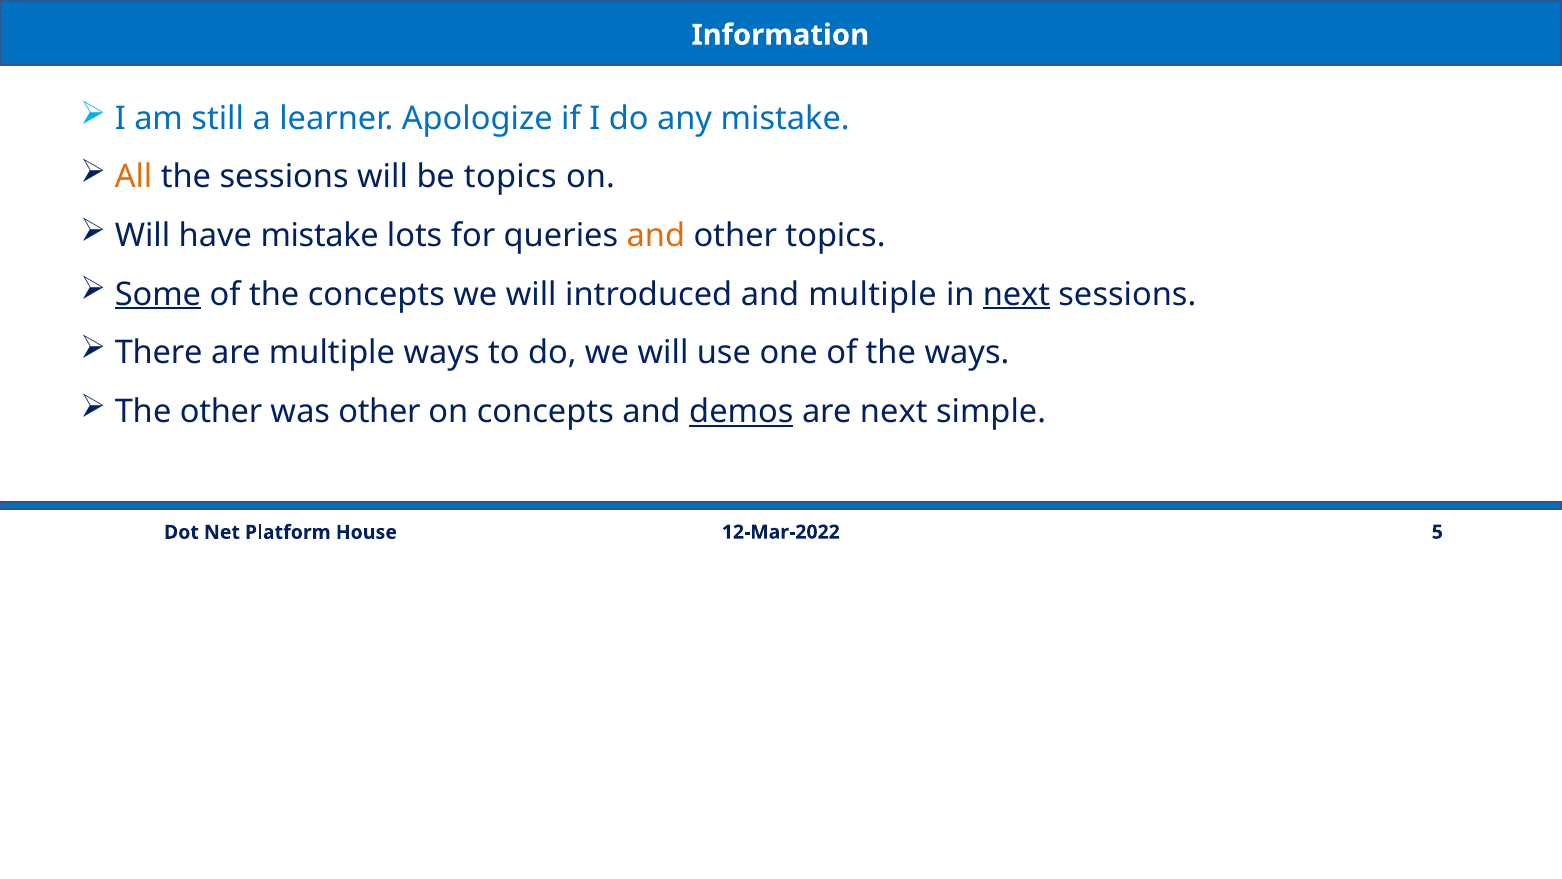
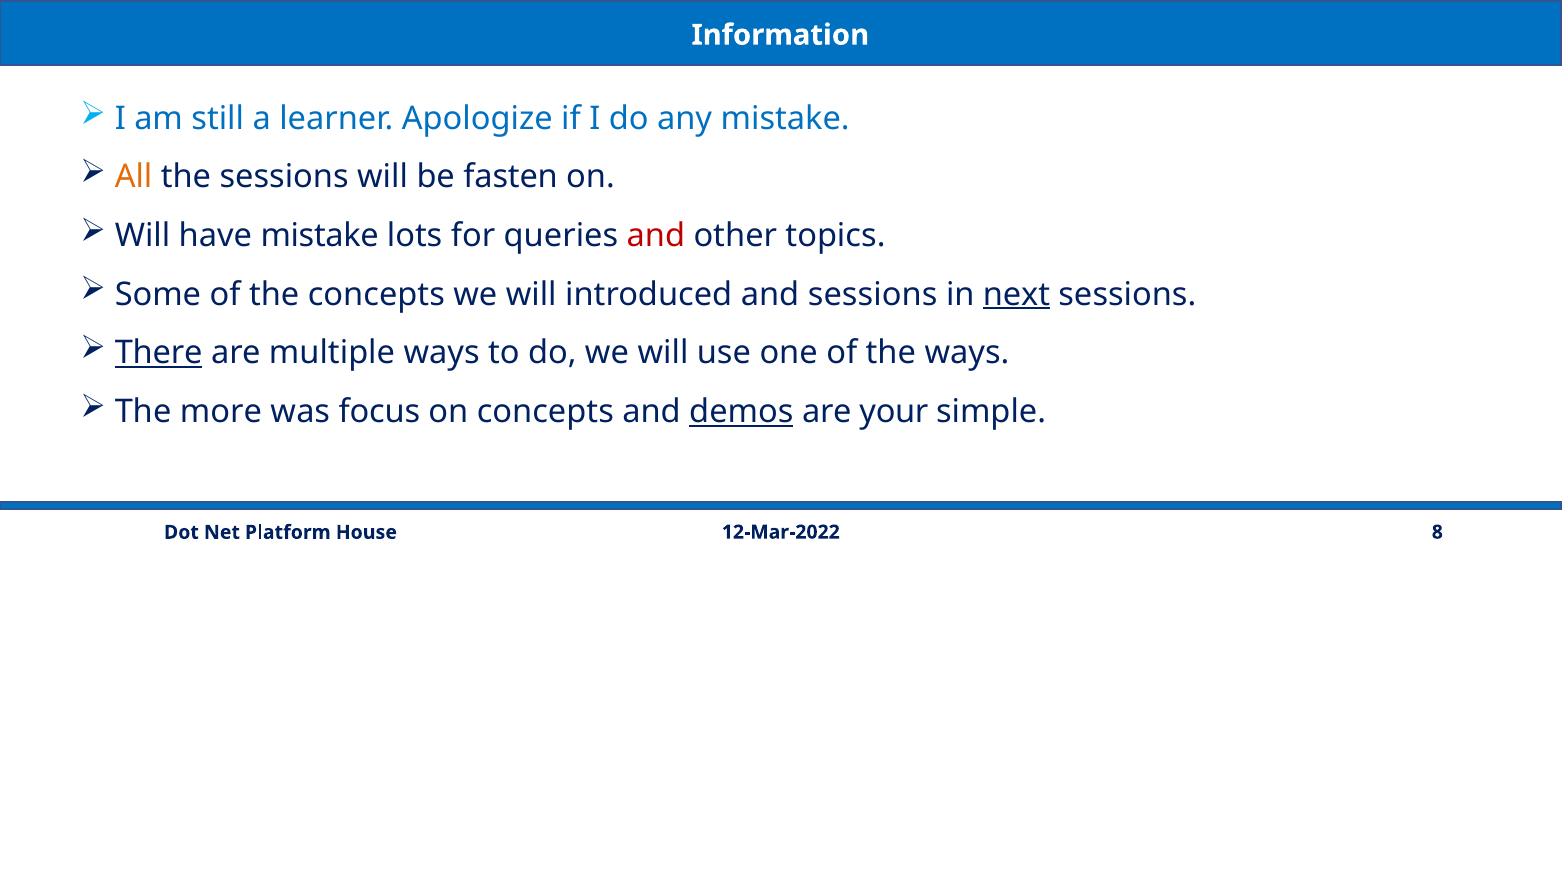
be topics: topics -> fasten (511, 177)
and colour: orange -> red (656, 236)
Some underline: present -> none (158, 294)
and multiple: multiple -> sessions (873, 294)
There underline: none -> present (159, 353)
The other: other -> more (221, 411)
was other: other -> focus (379, 411)
are next: next -> your (894, 411)
5: 5 -> 8 (1437, 532)
